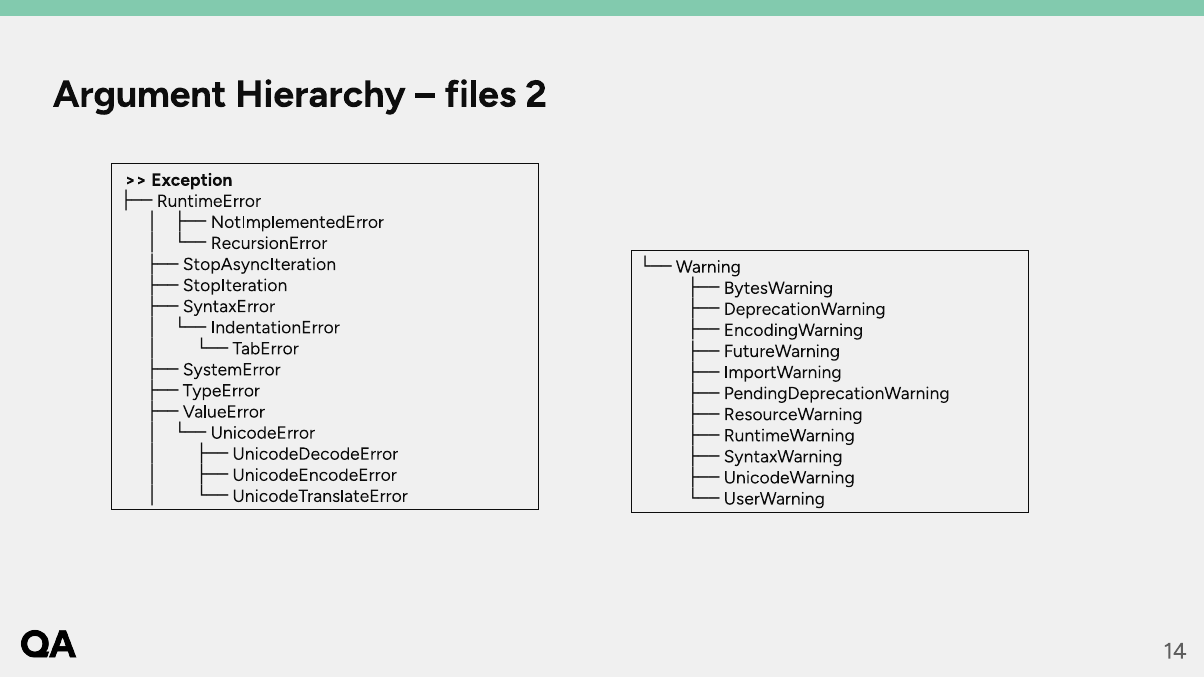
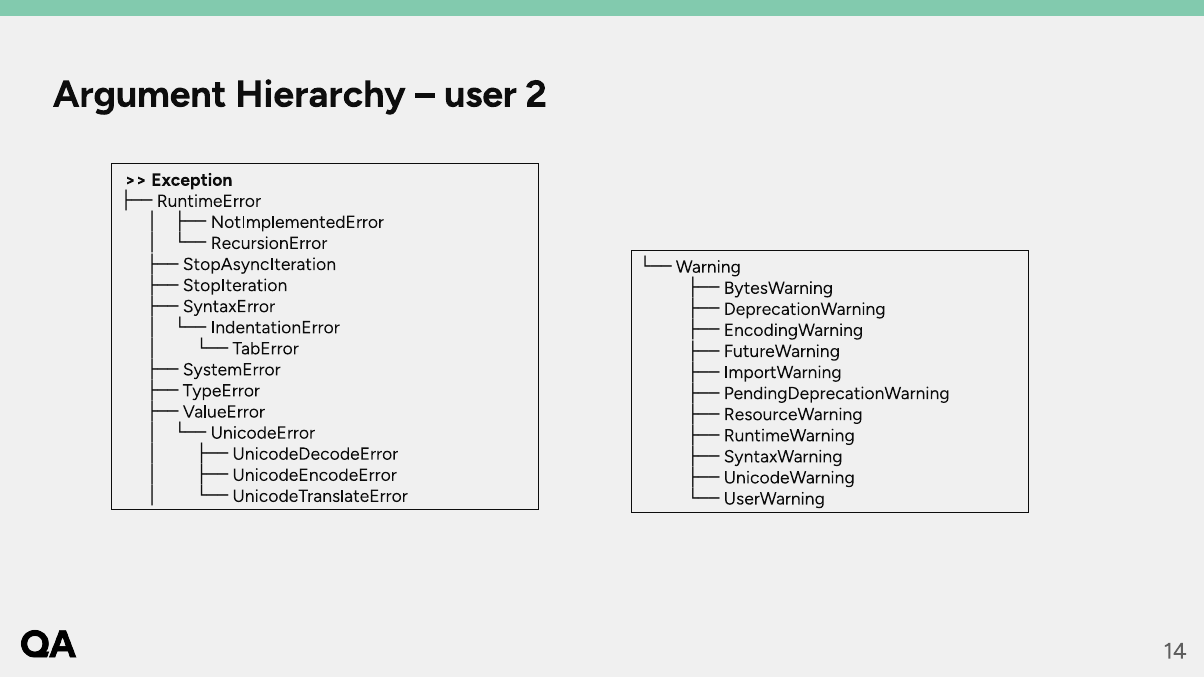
files: files -> user (481, 94)
